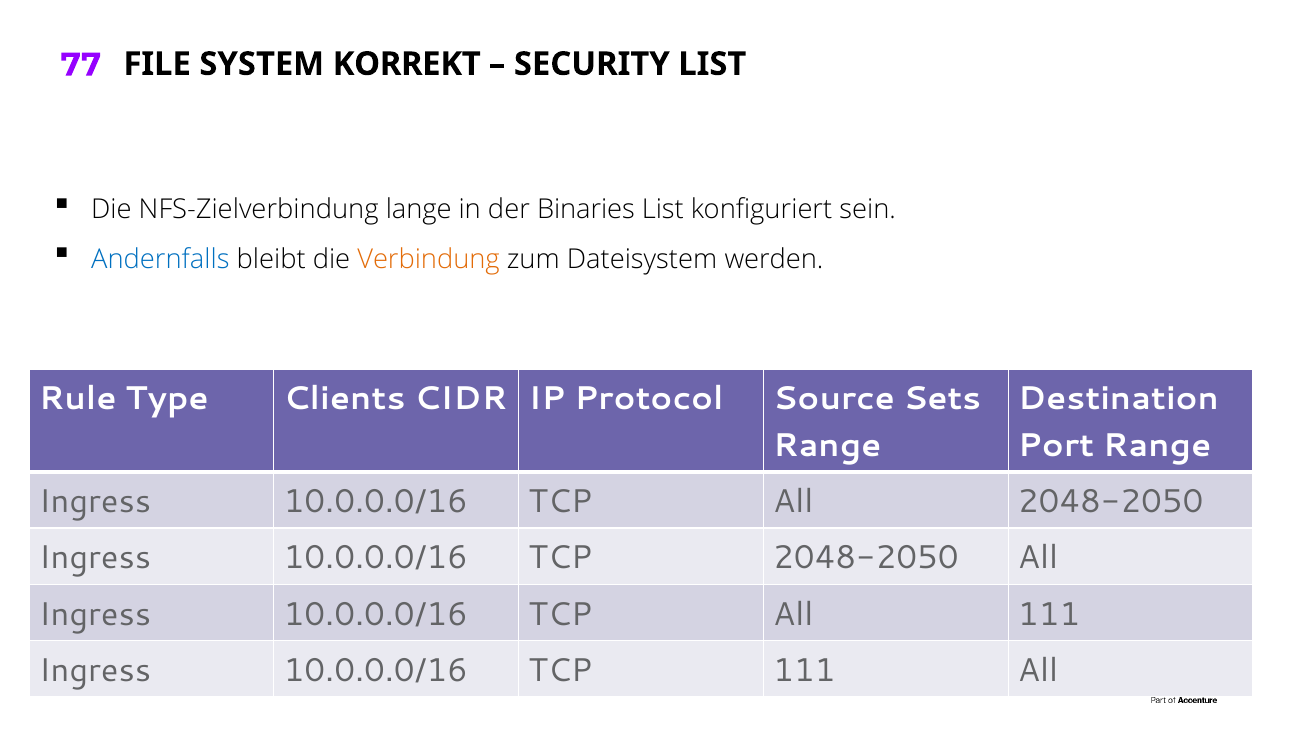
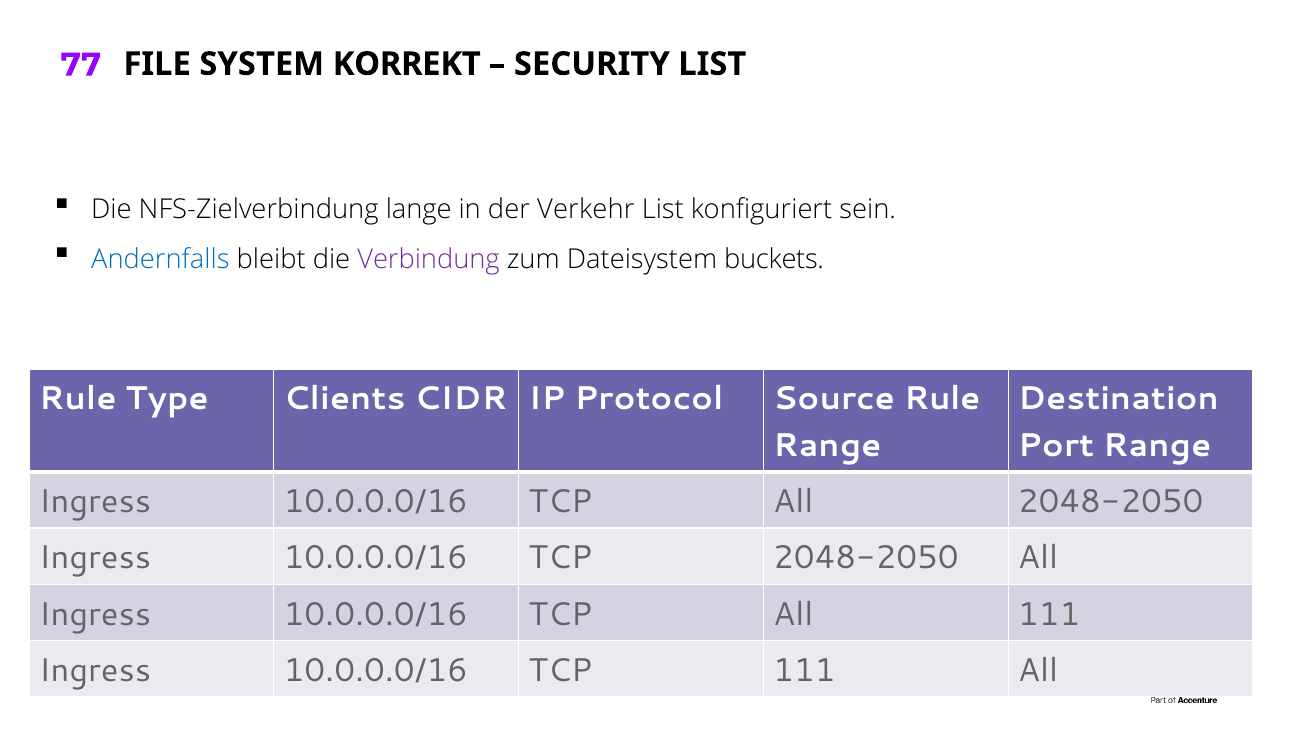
Binaries: Binaries -> Verkehr (586, 210)
Verbindung colour: orange -> purple (429, 259)
werden: werden -> buckets (774, 259)
Source Sets: Sets -> Rule (942, 399)
